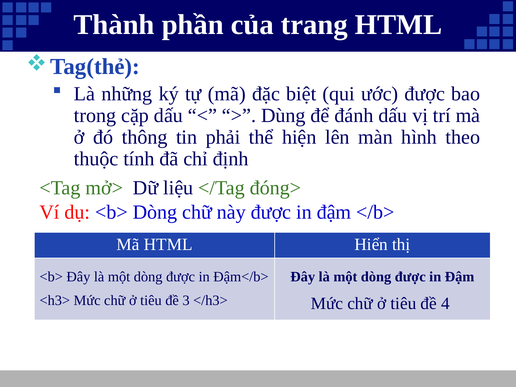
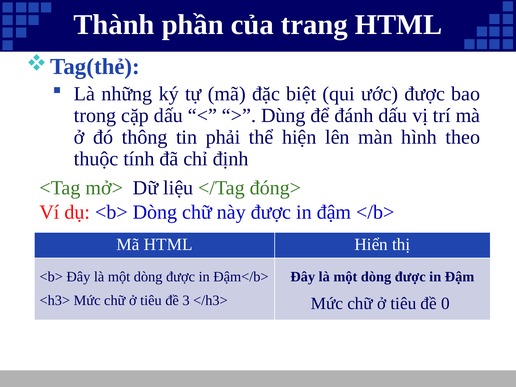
4: 4 -> 0 (445, 304)
